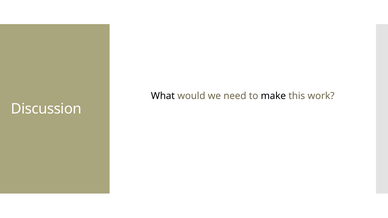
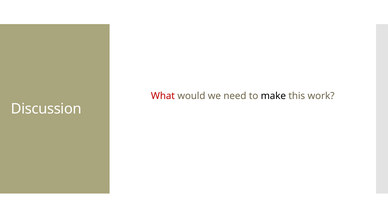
What colour: black -> red (163, 96)
